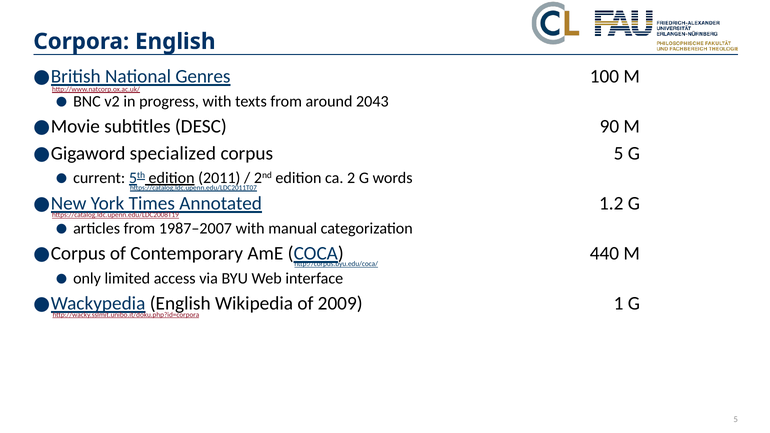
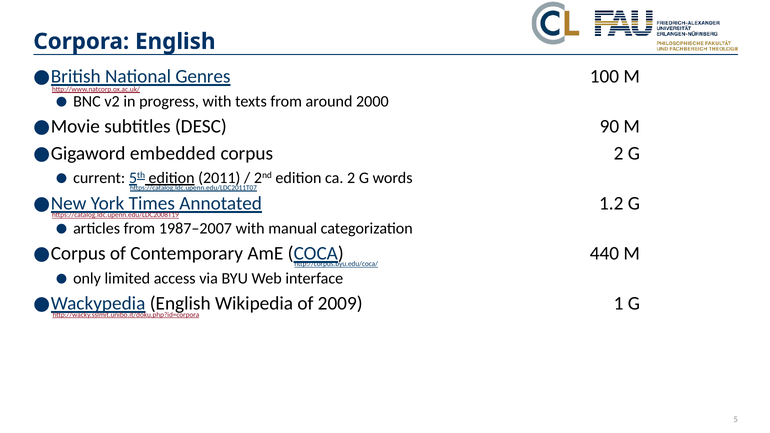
2043: 2043 -> 2000 (372, 101)
specialized: specialized -> embedded (173, 154)
corpus 5: 5 -> 2 (619, 154)
